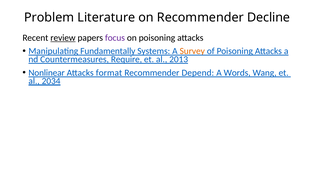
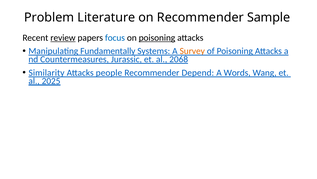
Decline: Decline -> Sample (269, 17)
focus colour: purple -> blue (115, 38)
poisoning underline: none -> present (157, 38)
Require: Require -> Jurassic (126, 59)
2013: 2013 -> 2068 (179, 59)
Nonlinear: Nonlinear -> Similarity (47, 73)
format: format -> people (109, 73)
2034: 2034 -> 2025 (51, 81)
